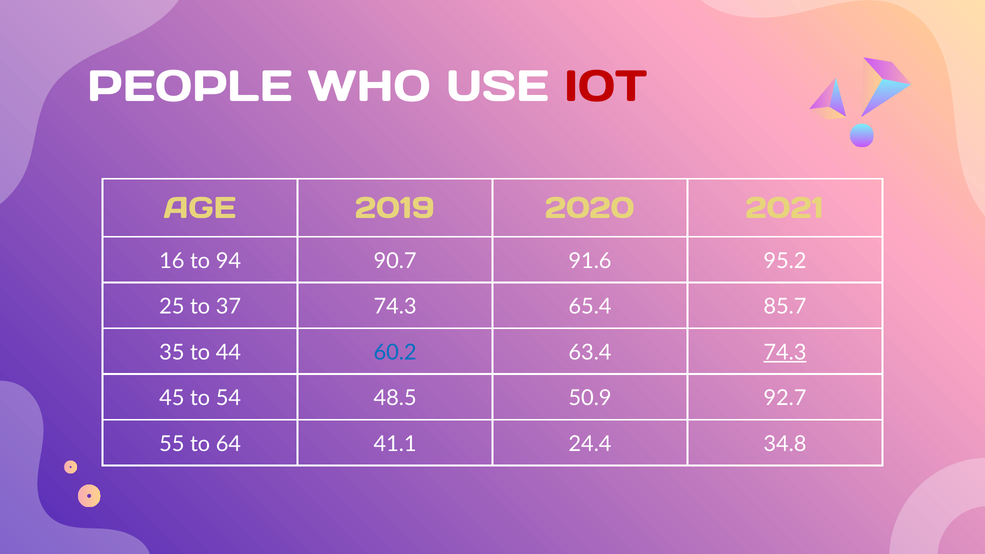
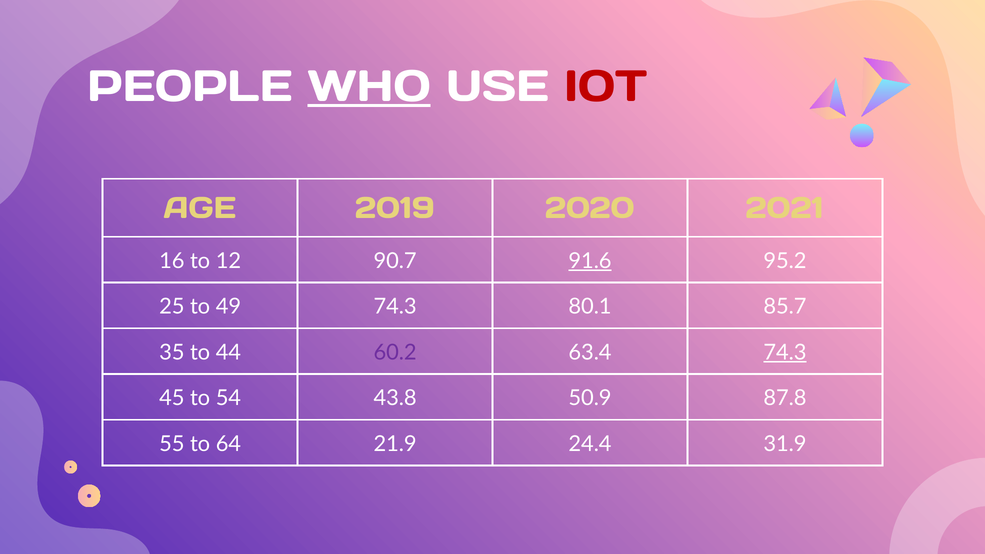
WHO underline: none -> present (369, 87)
94: 94 -> 12 (228, 261)
91.6 underline: none -> present (590, 261)
37: 37 -> 49 (228, 307)
65.4: 65.4 -> 80.1 (590, 307)
60.2 colour: blue -> purple (395, 352)
48.5: 48.5 -> 43.8 (395, 398)
92.7: 92.7 -> 87.8 (785, 398)
41.1: 41.1 -> 21.9 (395, 444)
34.8: 34.8 -> 31.9 (785, 444)
